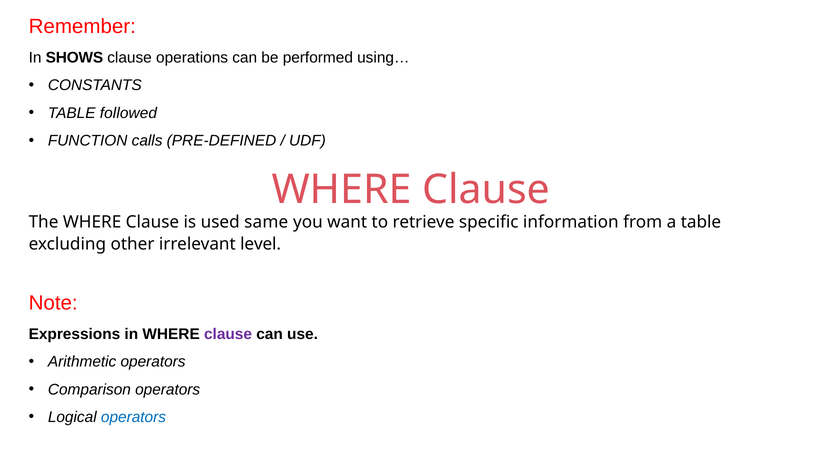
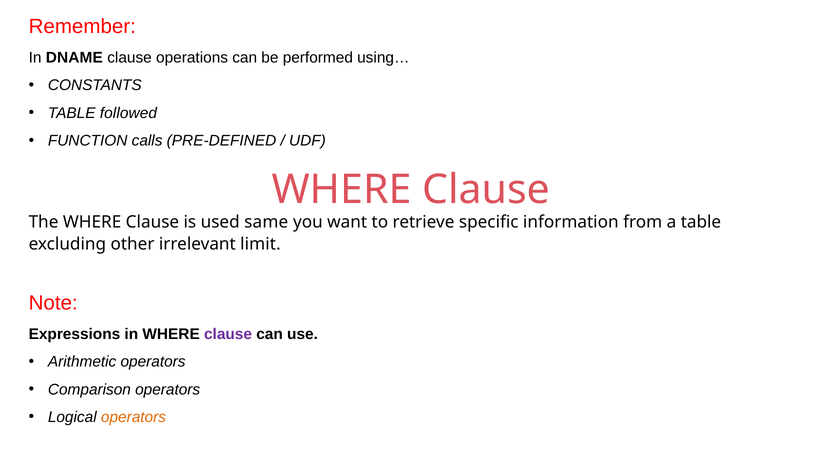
SHOWS: SHOWS -> DNAME (74, 58)
level: level -> limit (260, 244)
operators colour: blue -> orange (133, 418)
